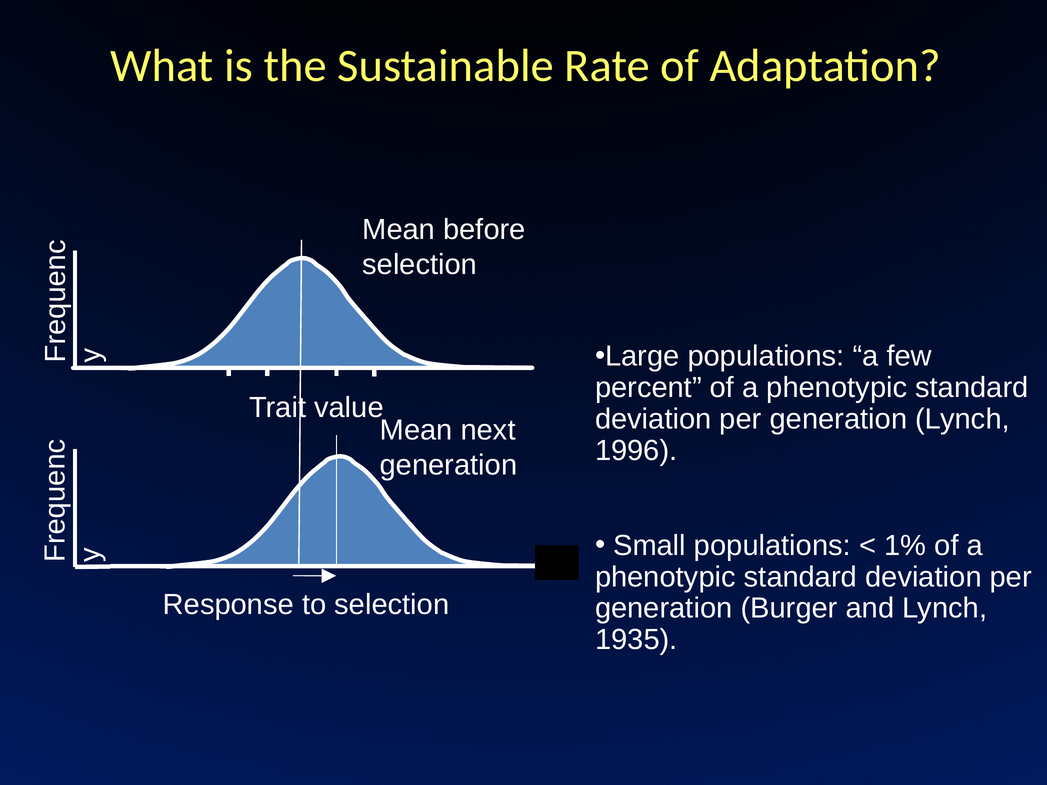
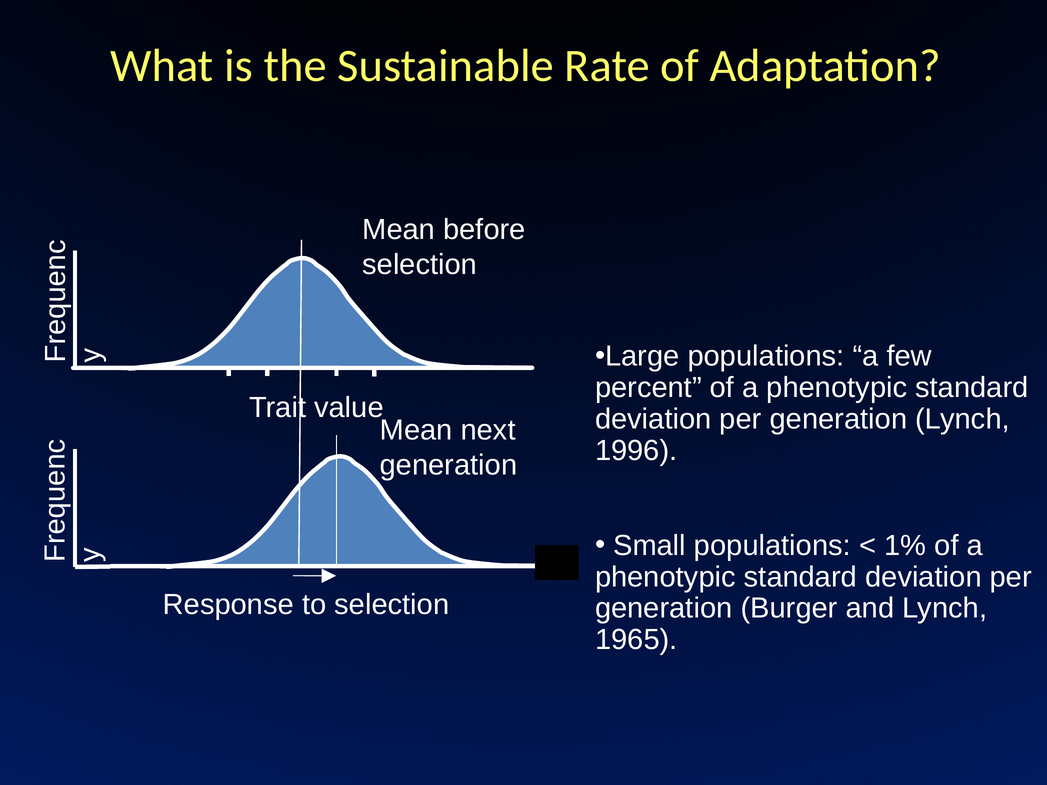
1935: 1935 -> 1965 (636, 640)
